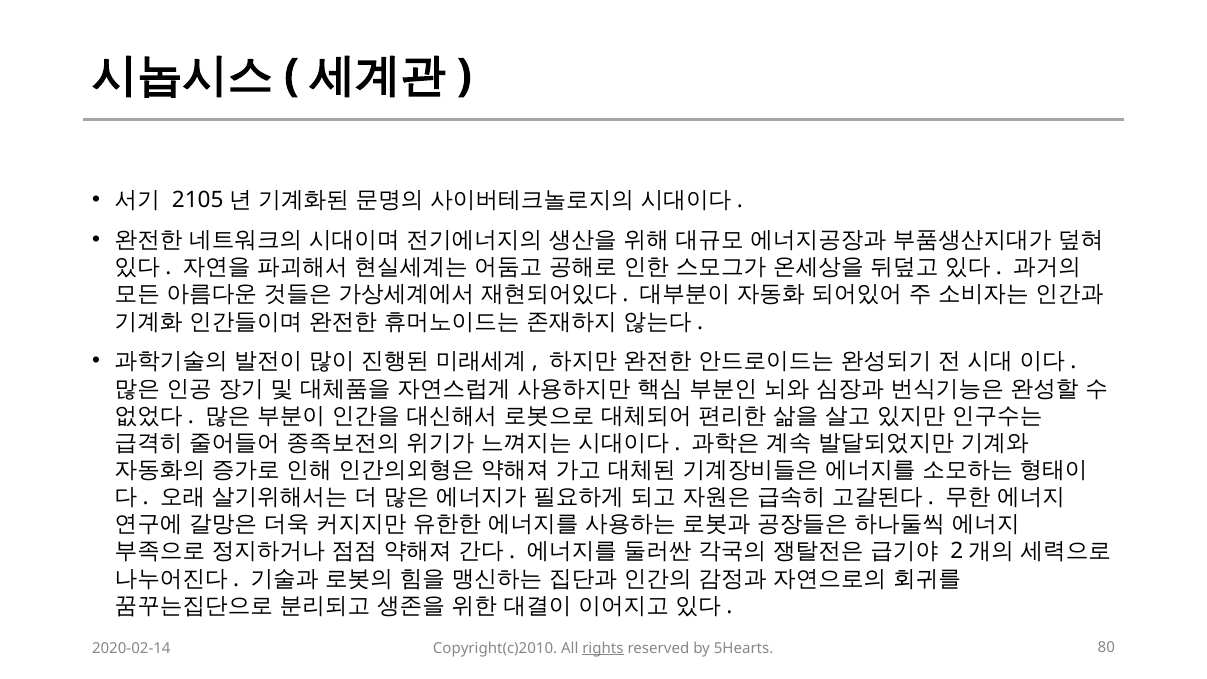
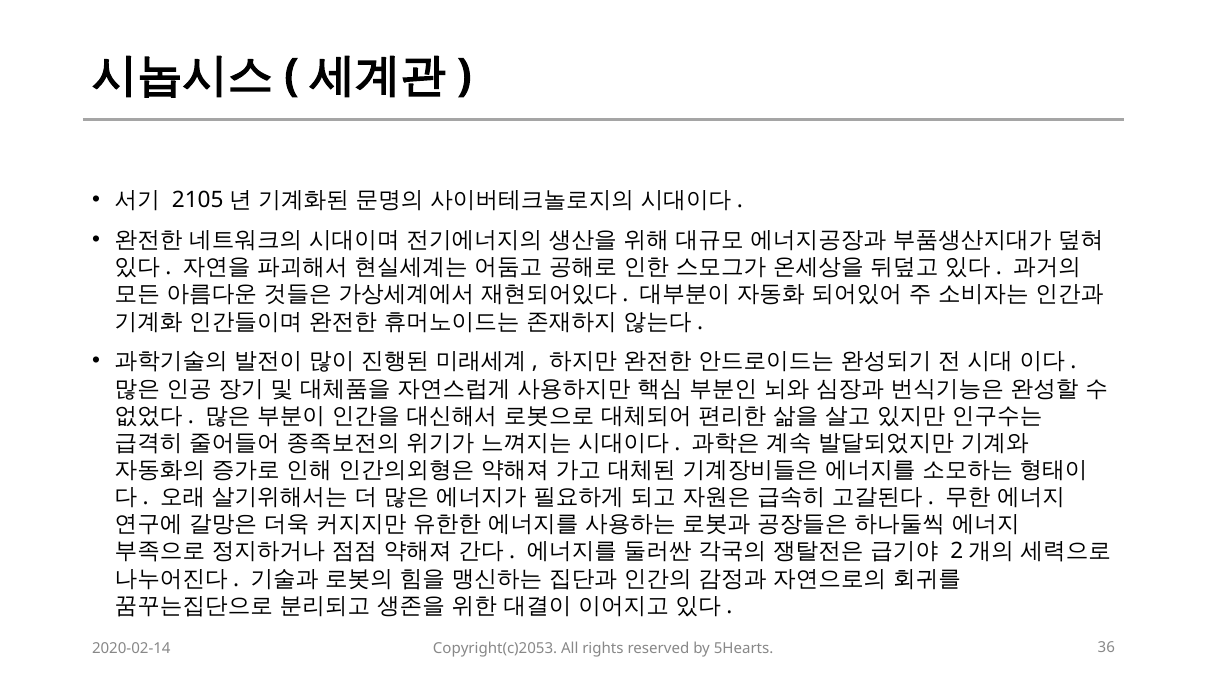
Copyright(c)2010: Copyright(c)2010 -> Copyright(c)2053 (495, 648)
rights underline: present -> none (603, 648)
80: 80 -> 36 (1106, 647)
